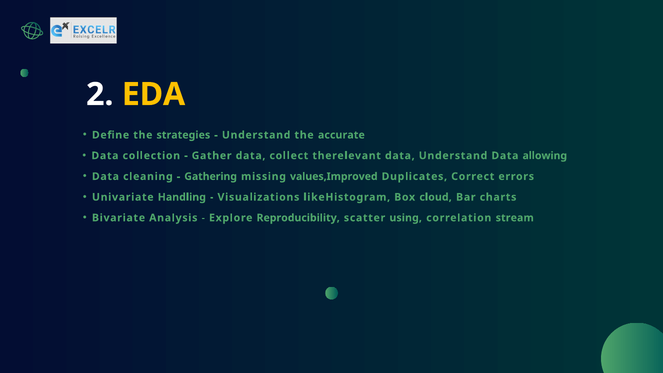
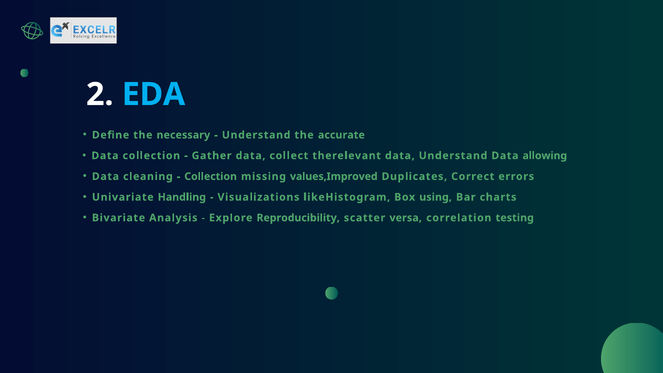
EDA colour: yellow -> light blue (153, 94)
strategies: strategies -> necessary (183, 135)
Gathering: Gathering -> Collection (211, 176)
cloud: cloud -> using (436, 197)
using: using -> versa (406, 218)
stream: stream -> testing (515, 218)
